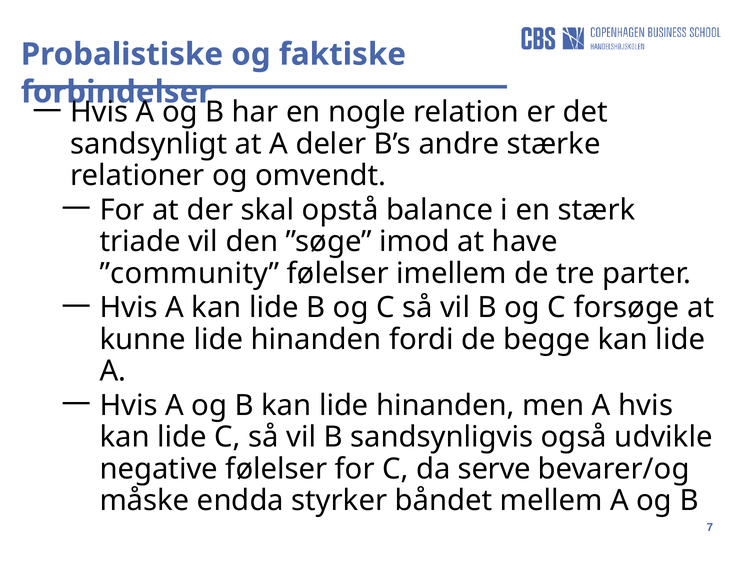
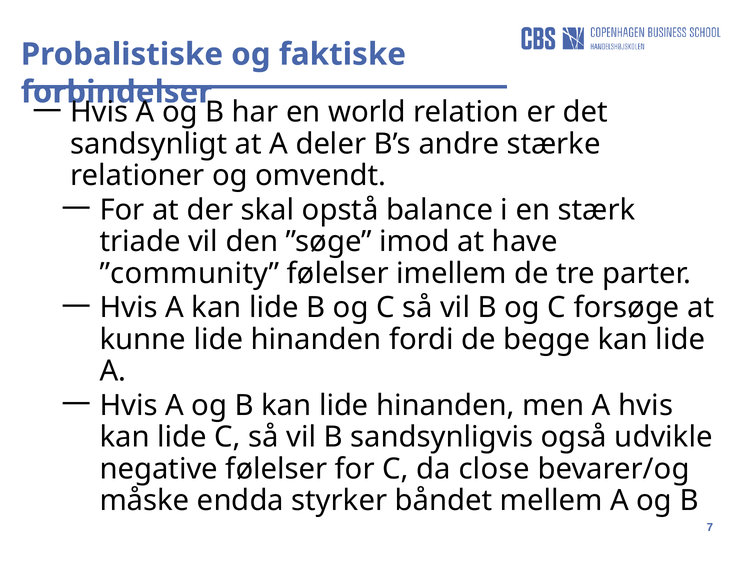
nogle: nogle -> world (367, 112)
serve: serve -> close (494, 469)
